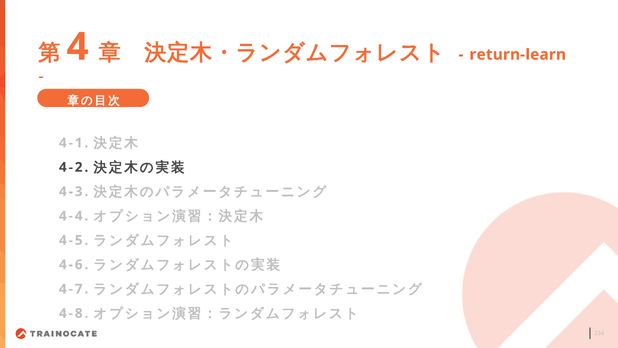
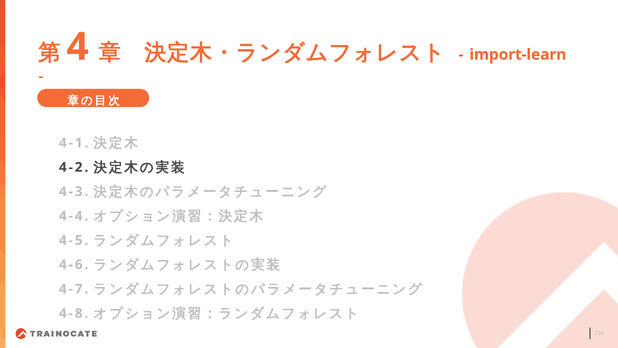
return-learn: return-learn -> import-learn (518, 54)
